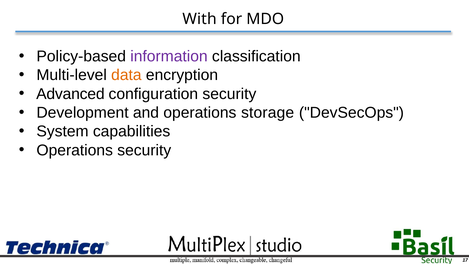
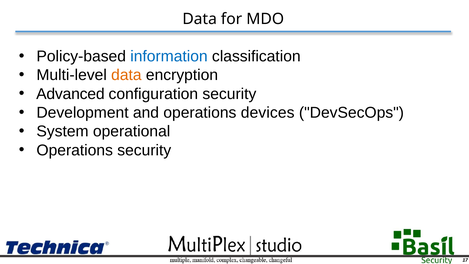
With: With -> Data (200, 19)
information colour: purple -> blue (169, 56)
storage: storage -> devices (268, 113)
capabilities: capabilities -> operational (132, 131)
